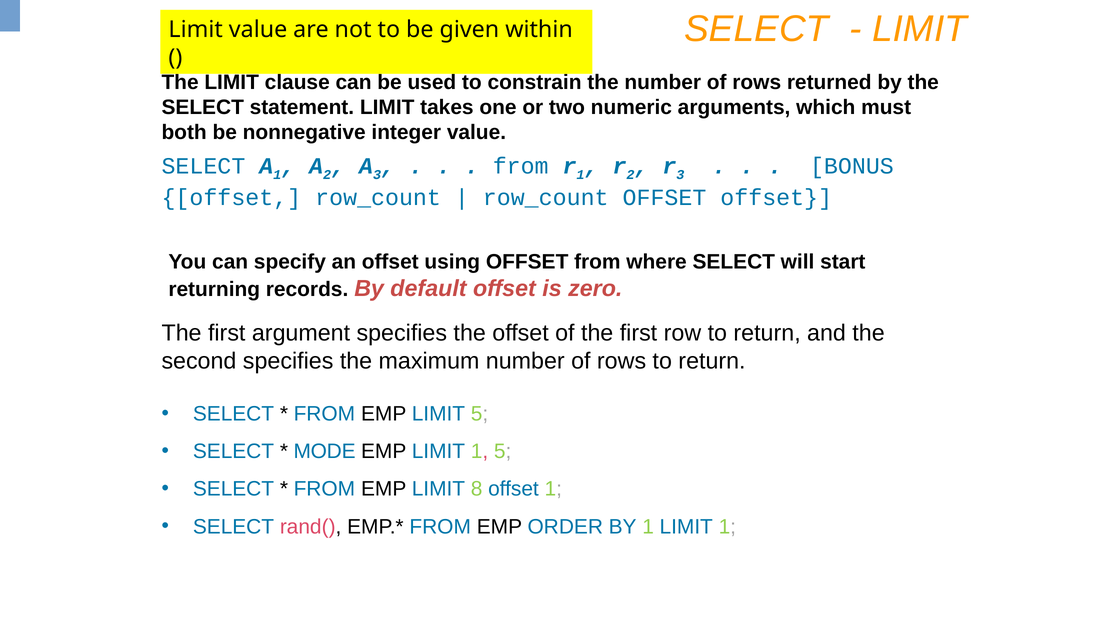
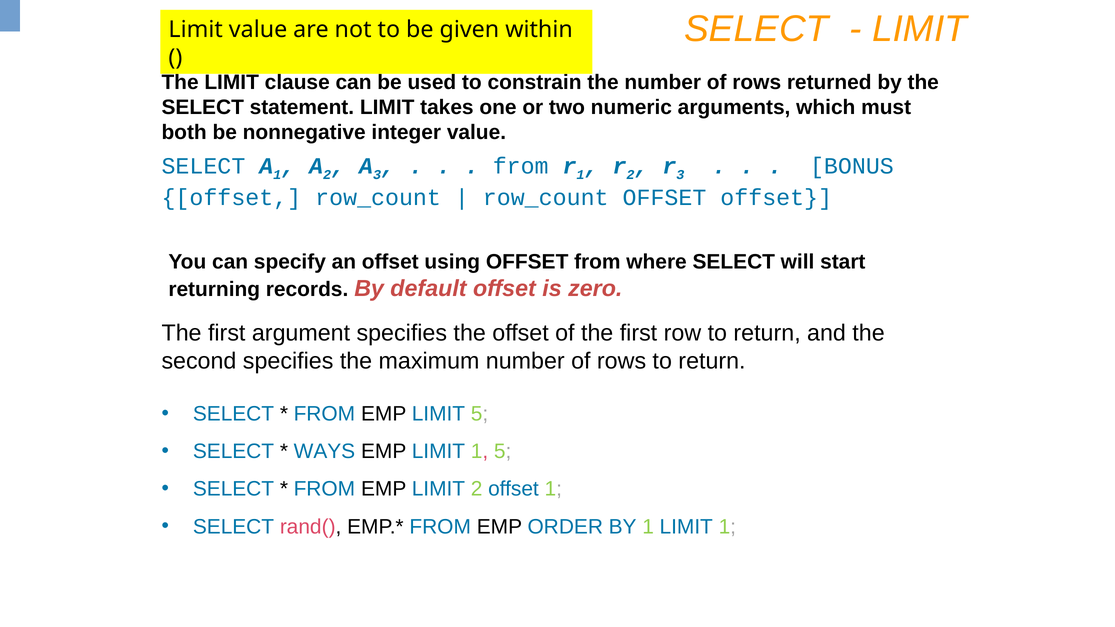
MODE: MODE -> WAYS (324, 452)
LIMIT 8: 8 -> 2 (477, 489)
